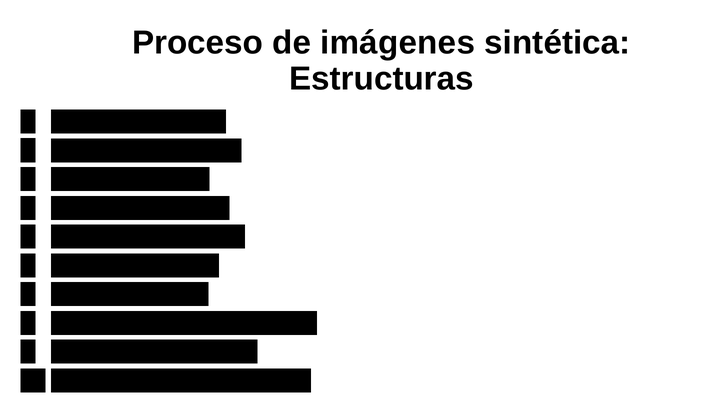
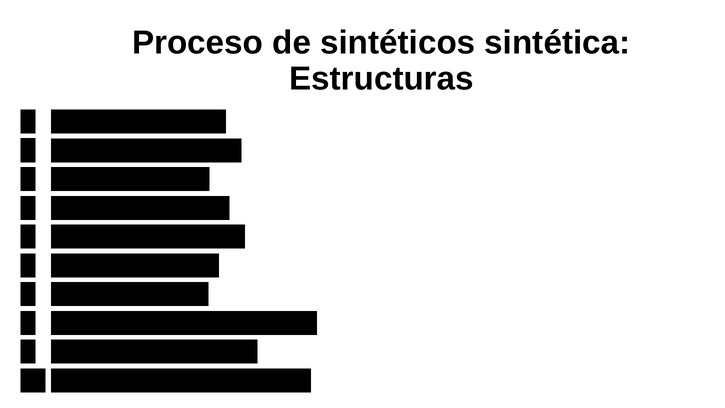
imágenes: imágenes -> sintéticos (398, 43)
